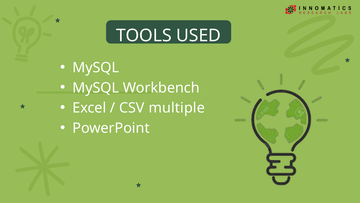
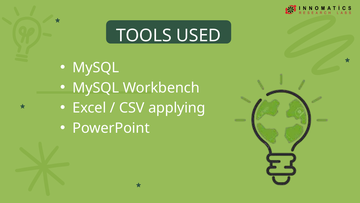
multiple: multiple -> applying (177, 108)
